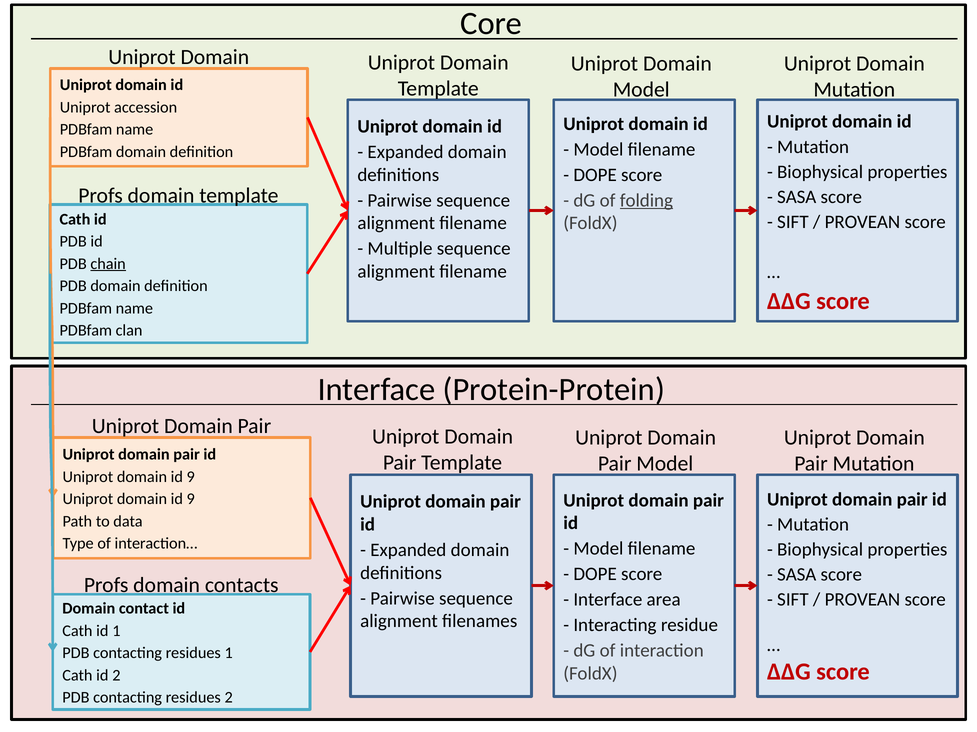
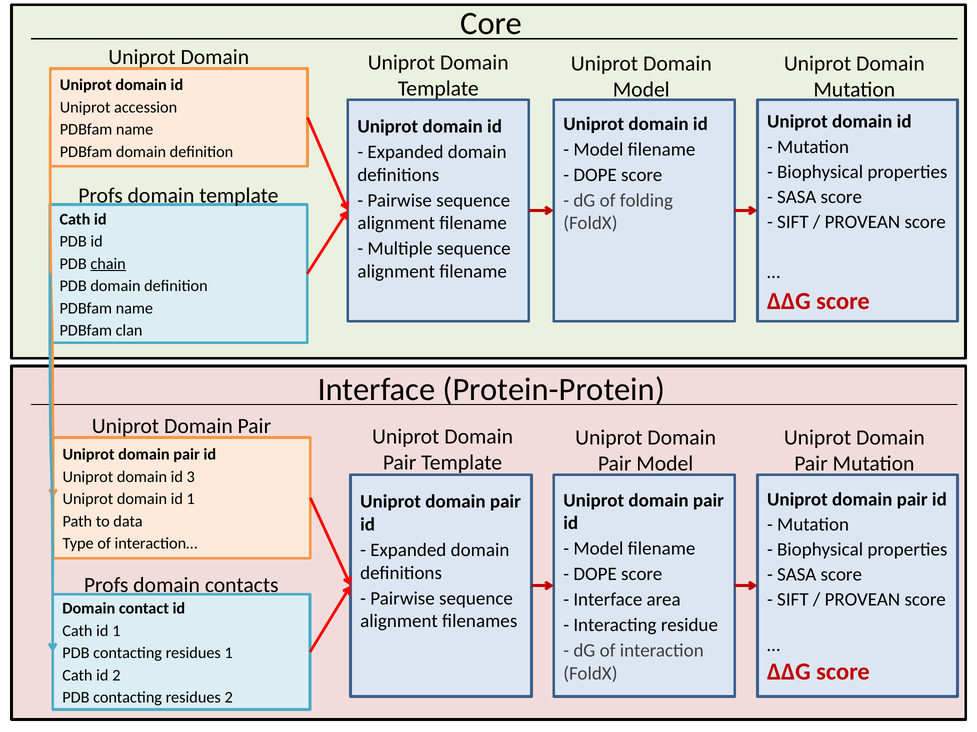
folding underline: present -> none (646, 201)
9: 9 -> 3 (191, 477)
9: 9 -> 1 (191, 499)
